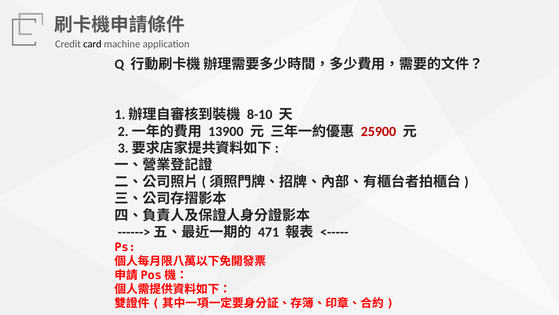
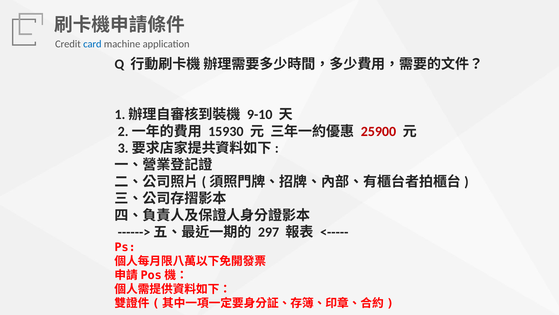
card colour: black -> blue (92, 44)
8-10: 8-10 -> 9-10 (260, 114)
13900: 13900 -> 15930 (226, 131)
471: 471 -> 297 (269, 232)
